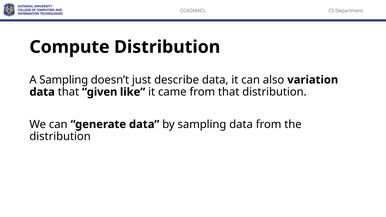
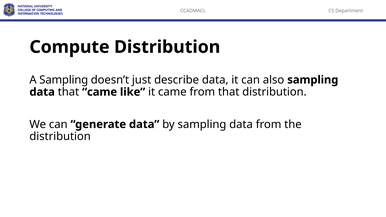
also variation: variation -> sampling (313, 80)
that given: given -> came (100, 92)
